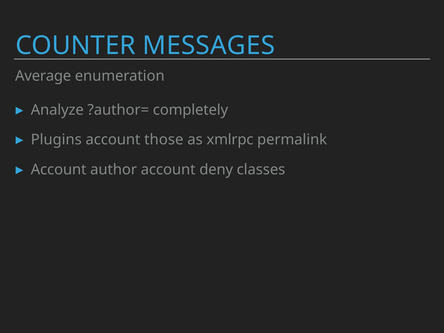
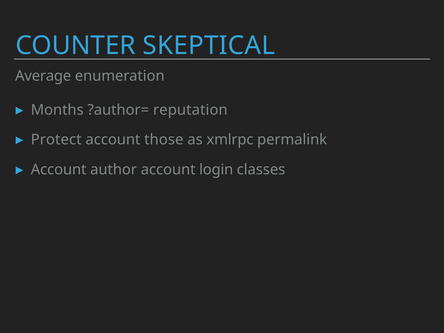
MESSAGES: MESSAGES -> SKEPTICAL (209, 45)
Analyze: Analyze -> Months (57, 110)
completely: completely -> reputation (190, 110)
Plugins: Plugins -> Protect (56, 140)
deny: deny -> login (216, 169)
